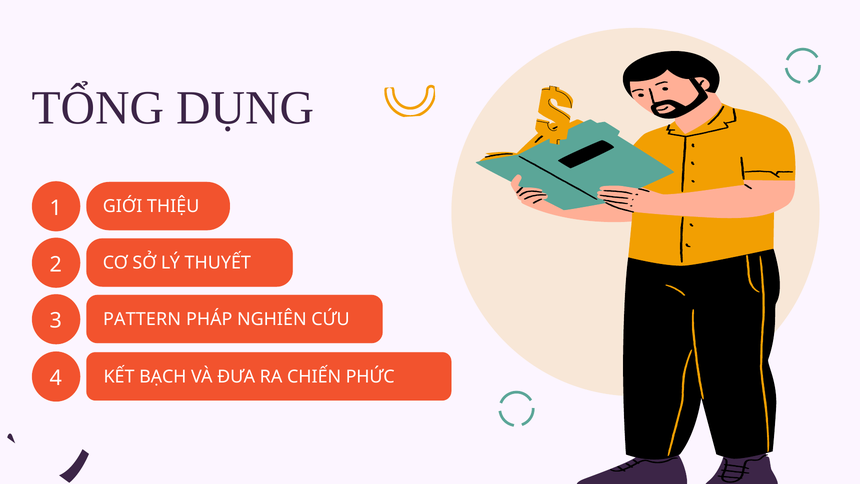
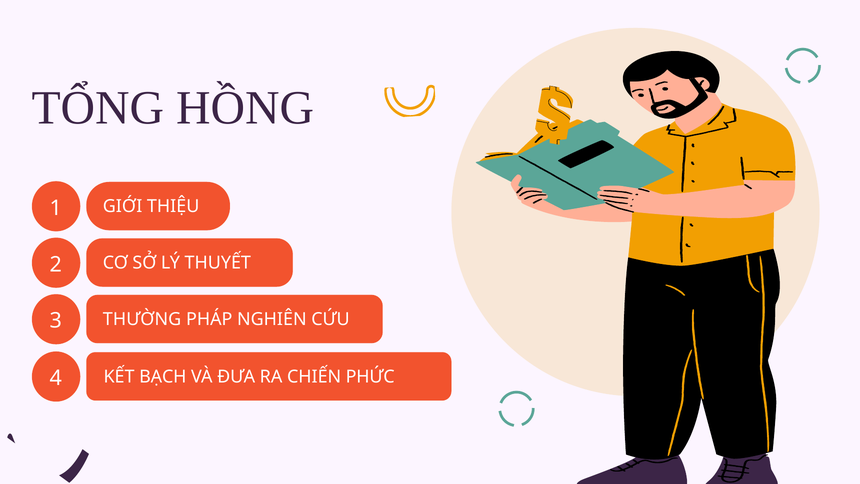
DỤNG: DỤNG -> HỒNG (245, 108)
PATTERN: PATTERN -> THƯỜNG (142, 319)
